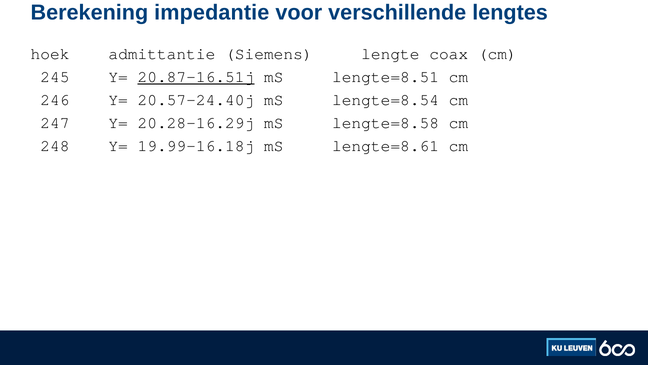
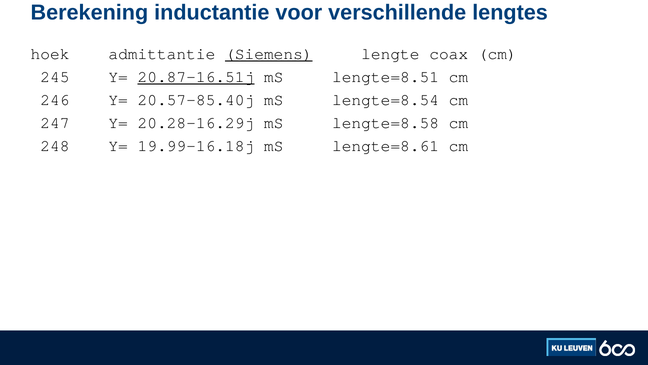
impedantie: impedantie -> inductantie (212, 12)
Siemens underline: none -> present (269, 54)
20.57-24.40j: 20.57-24.40j -> 20.57-85.40j (196, 100)
